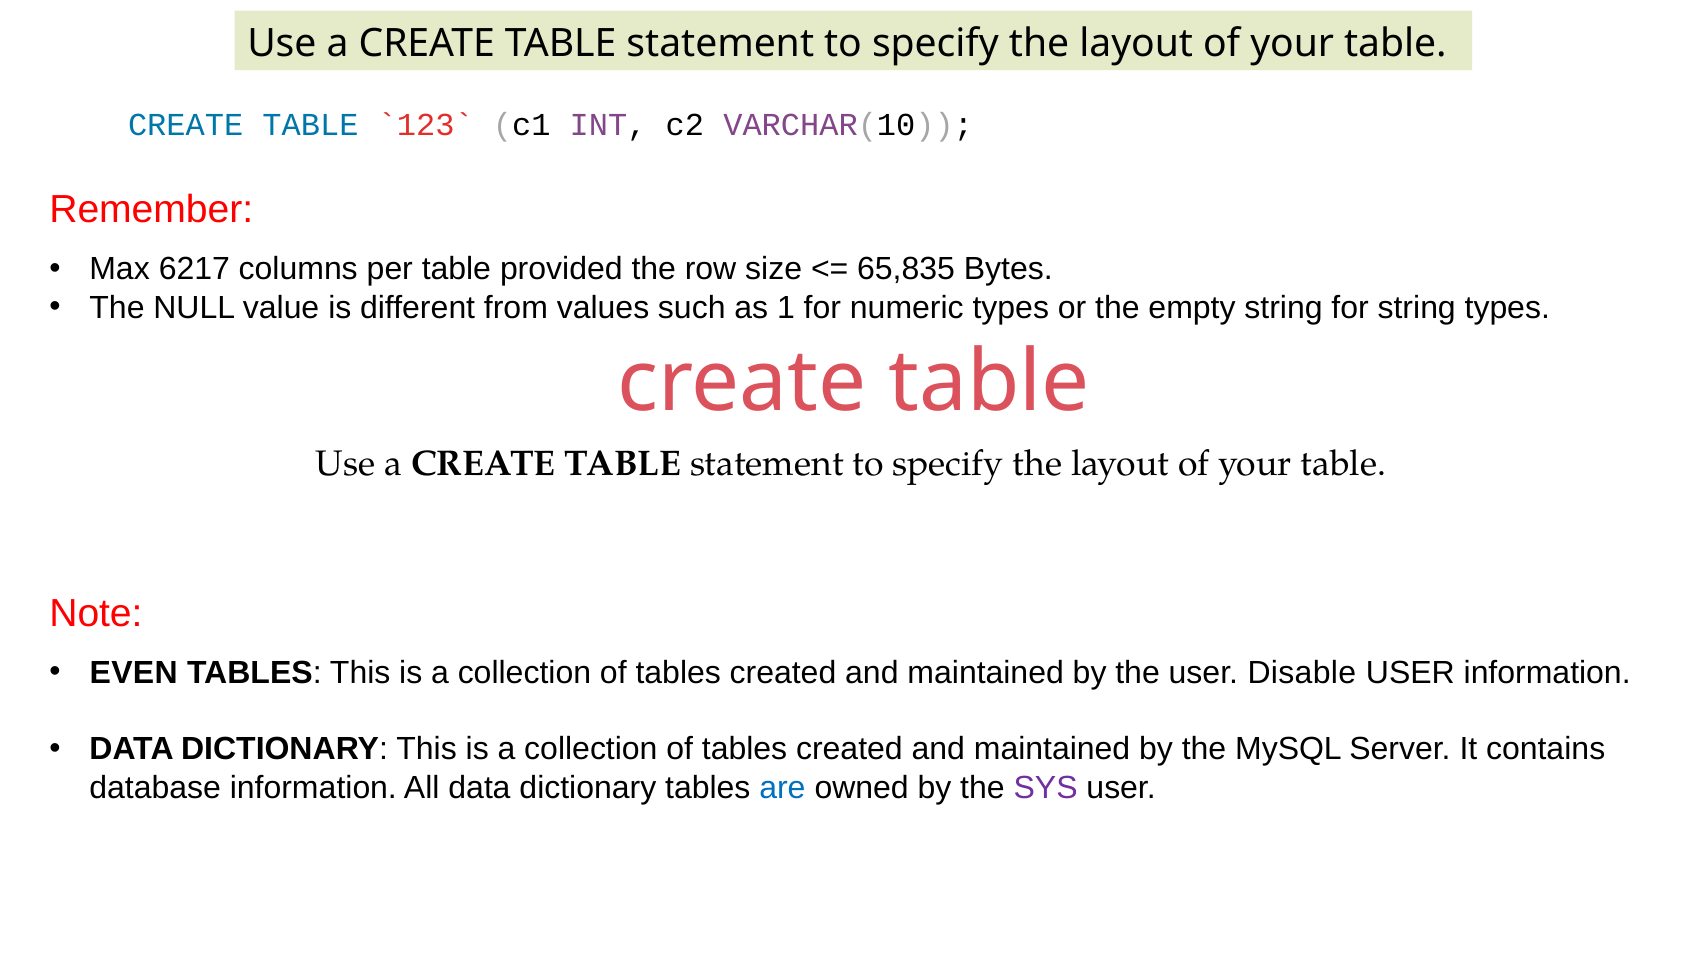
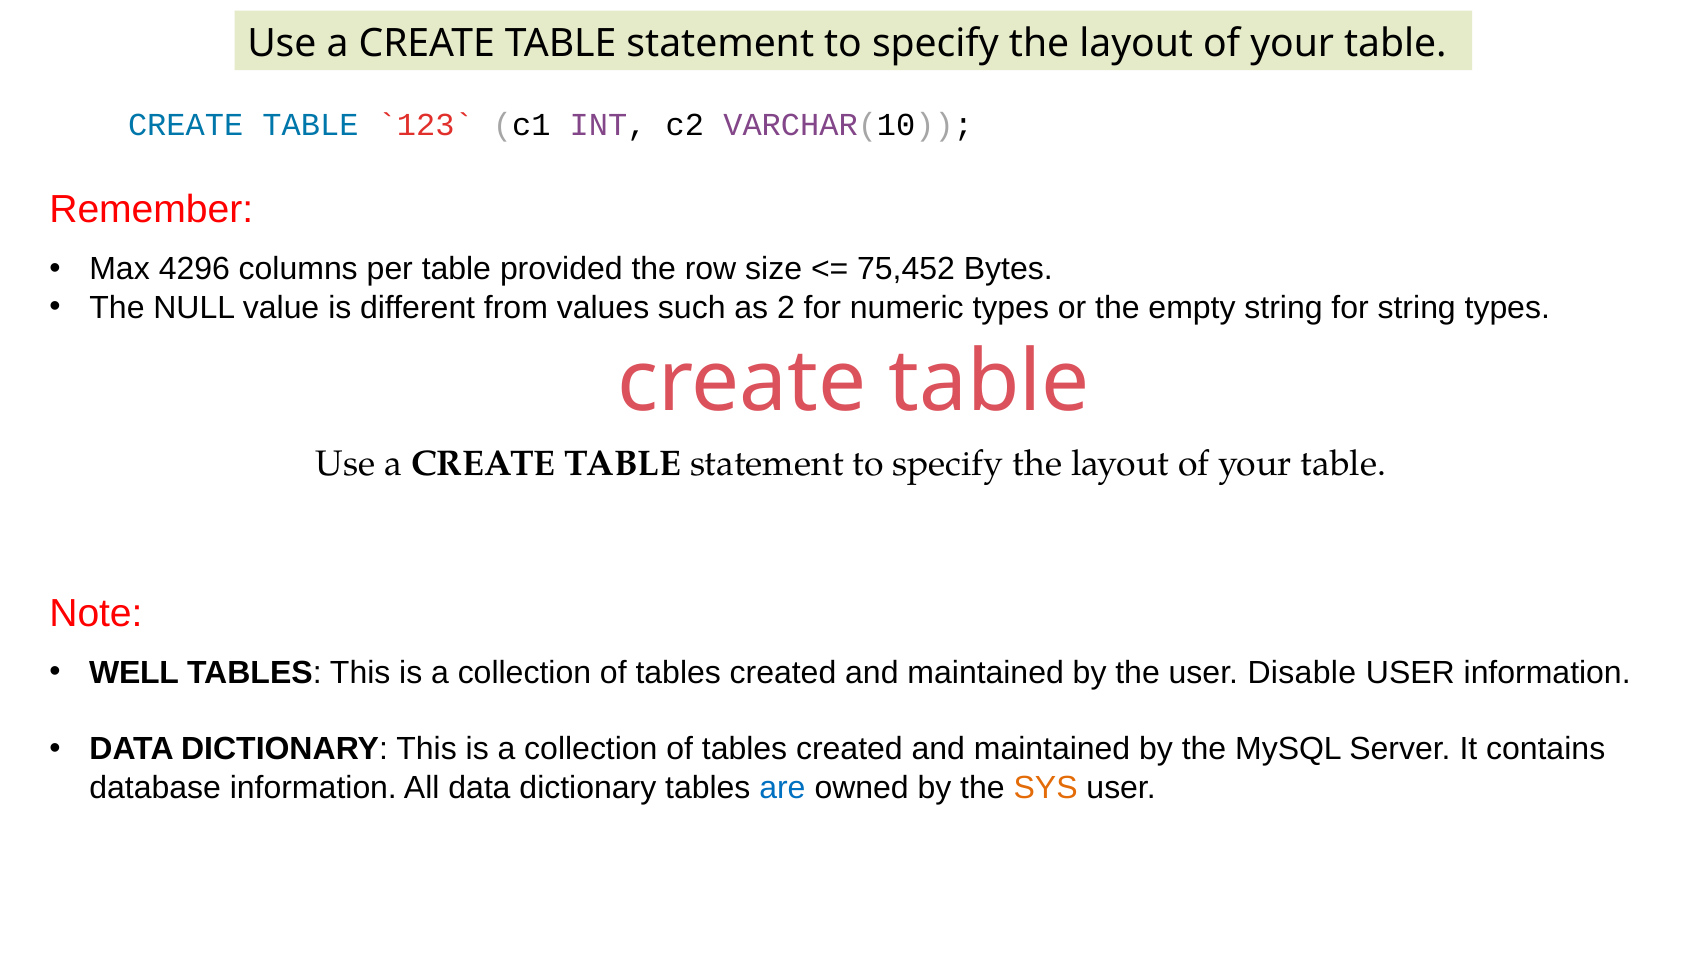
6217: 6217 -> 4296 (194, 269)
65,835: 65,835 -> 75,452 (906, 269)
1: 1 -> 2 (786, 308)
EVEN: EVEN -> WELL (134, 673)
SYS colour: purple -> orange (1046, 788)
